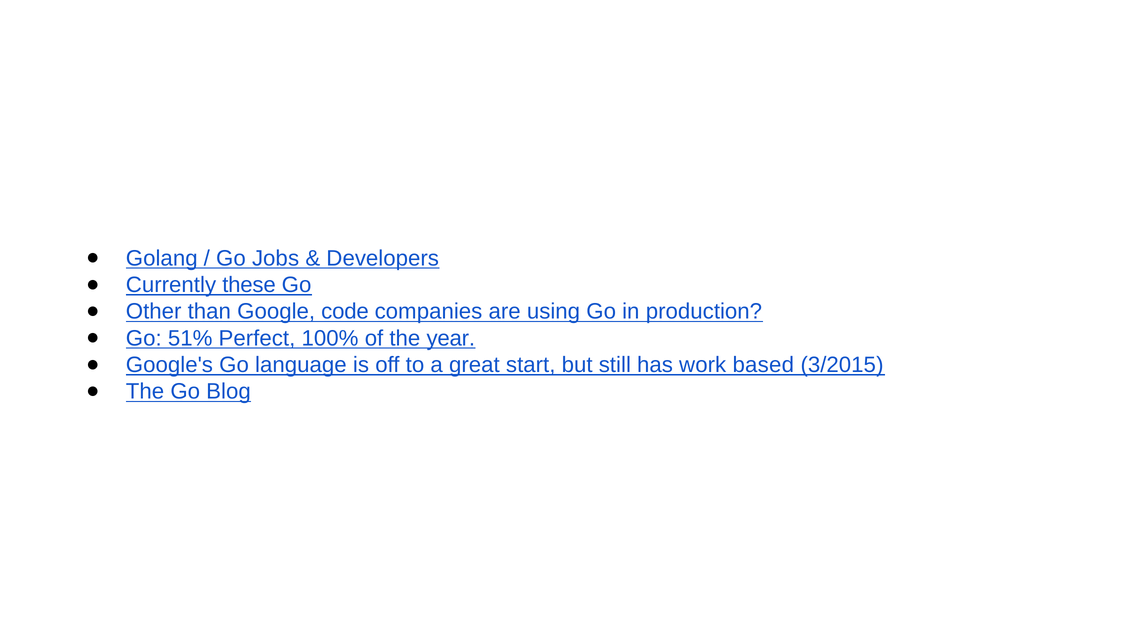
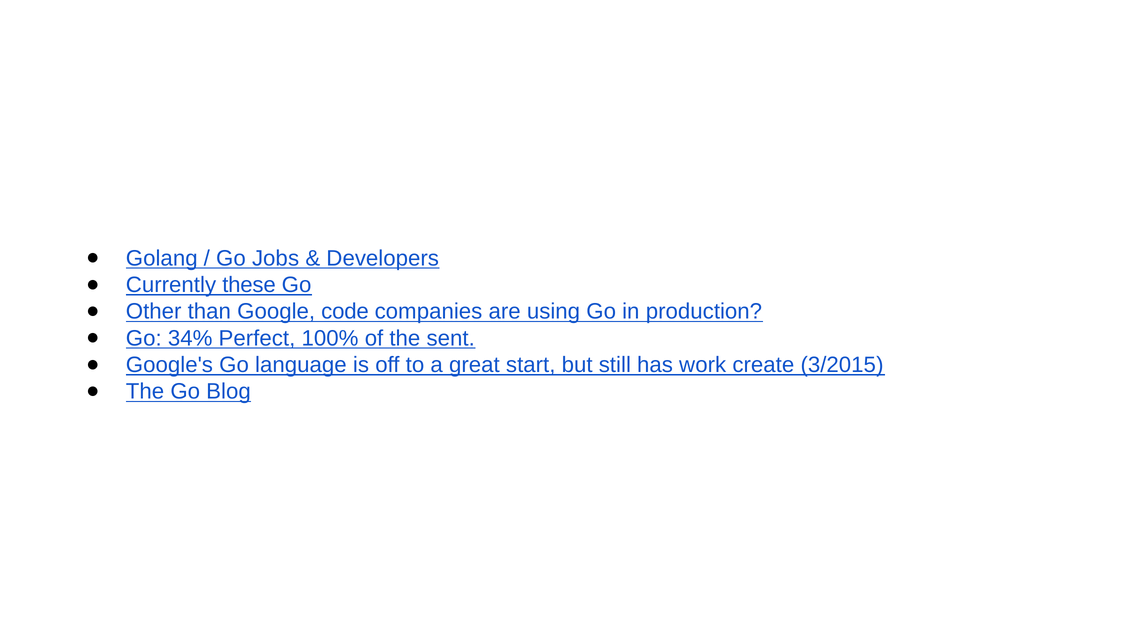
51%: 51% -> 34% (190, 339)
year: year -> sent (451, 339)
based: based -> create (763, 365)
